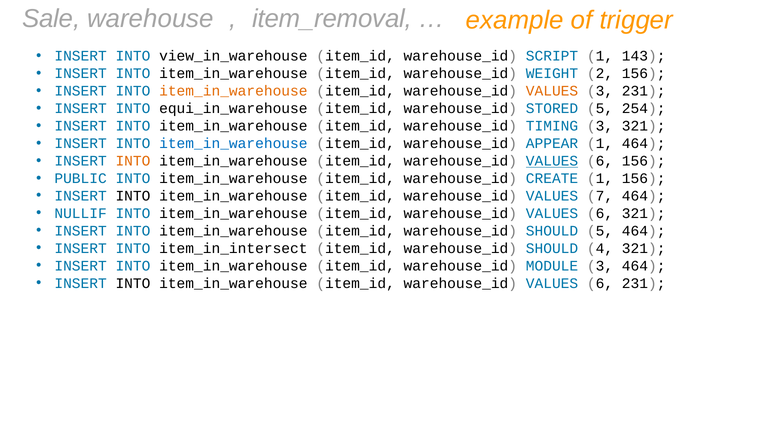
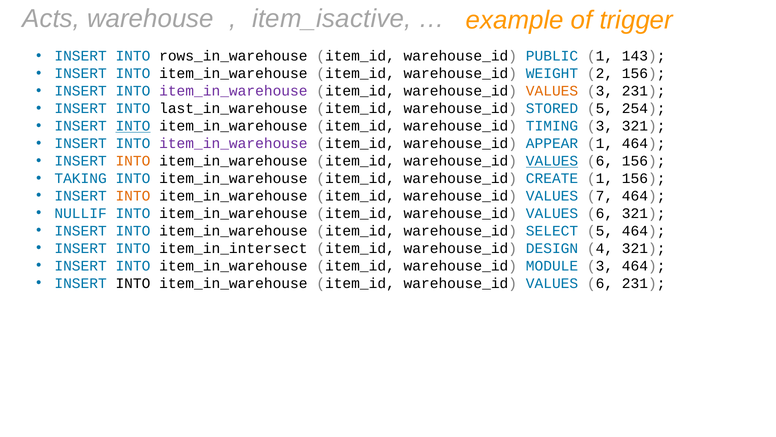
Sale: Sale -> Acts (51, 18)
item_removal: item_removal -> item_isactive (332, 18)
view_in_warehouse: view_in_warehouse -> rows_in_warehouse (233, 56)
SCRIPT: SCRIPT -> PUBLIC (552, 56)
item_in_warehouse colour: orange -> purple (233, 91)
equi_in_warehouse: equi_in_warehouse -> last_in_warehouse (233, 108)
INTO underline: none -> present (133, 126)
item_in_warehouse colour: blue -> purple (233, 143)
PUBLIC: PUBLIC -> TAKING (81, 178)
INTO colour: black -> orange (133, 196)
item_in_warehouse item_id warehouse_id SHOULD: SHOULD -> SELECT (552, 231)
SHOULD: SHOULD -> DESIGN (552, 248)
